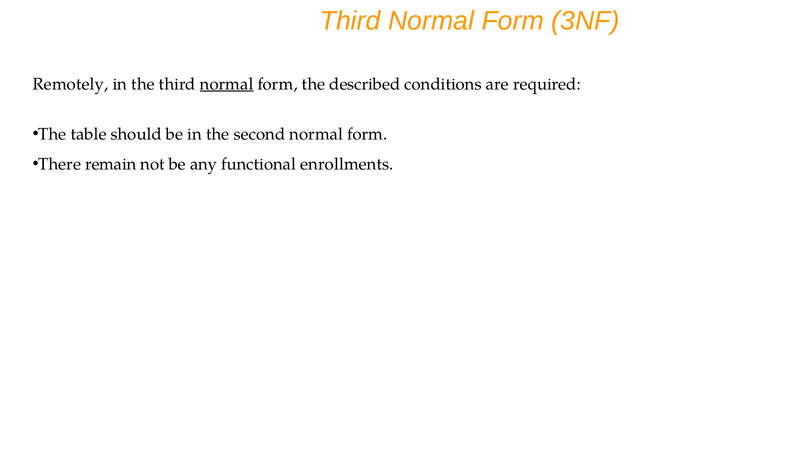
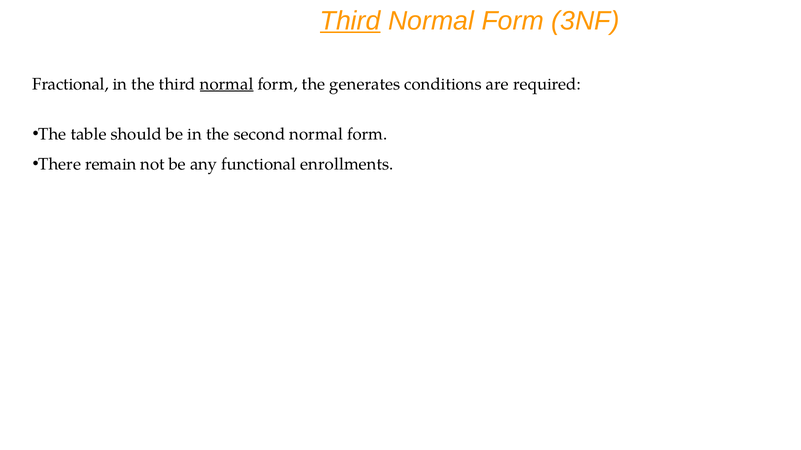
Third underline: none -> present (350, 21)
Remotely: Remotely -> Fractional (71, 84)
described: described -> generates (365, 84)
